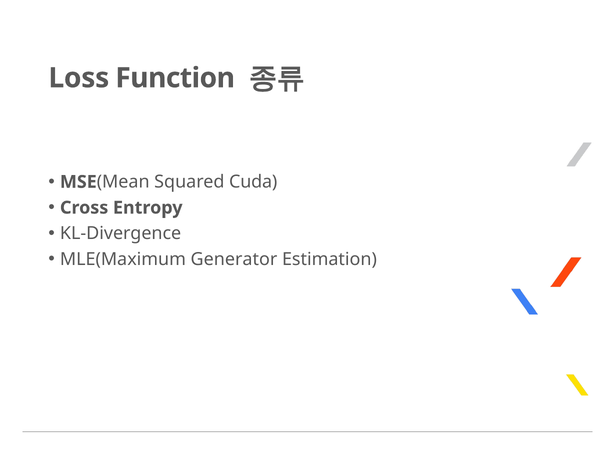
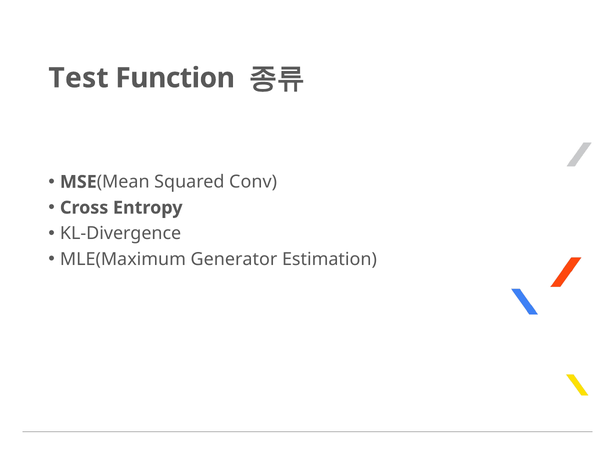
Loss: Loss -> Test (79, 78)
Cuda: Cuda -> Conv (253, 182)
